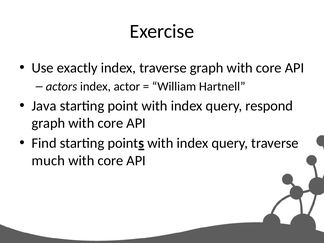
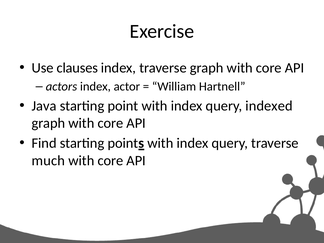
exactly: exactly -> clauses (77, 68)
respond: respond -> indexed (269, 106)
